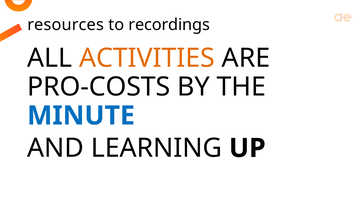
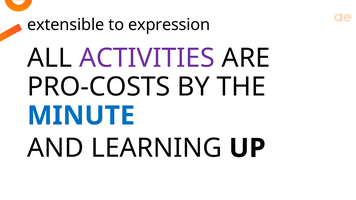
resources: resources -> extensible (66, 25)
recordings: recordings -> expression (169, 25)
ACTIVITIES colour: orange -> purple (147, 58)
